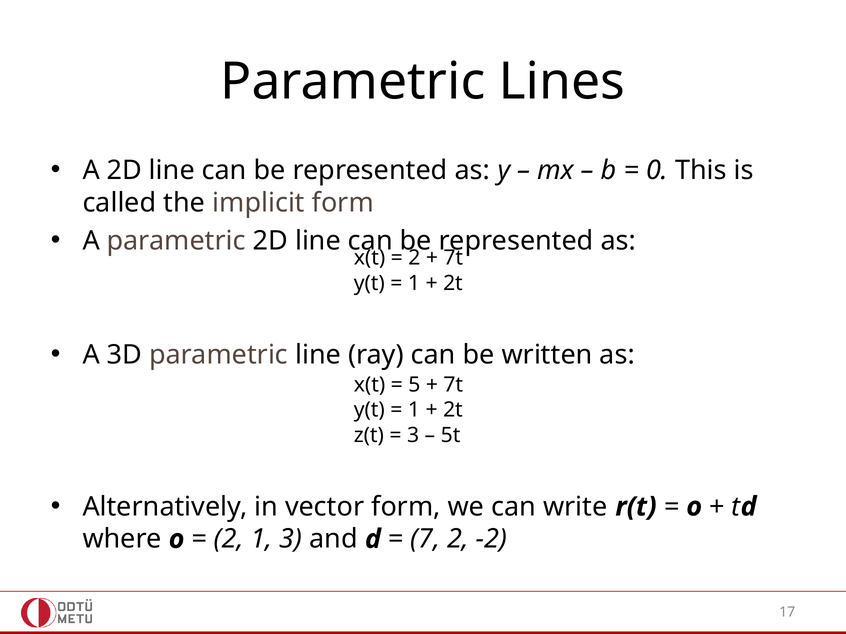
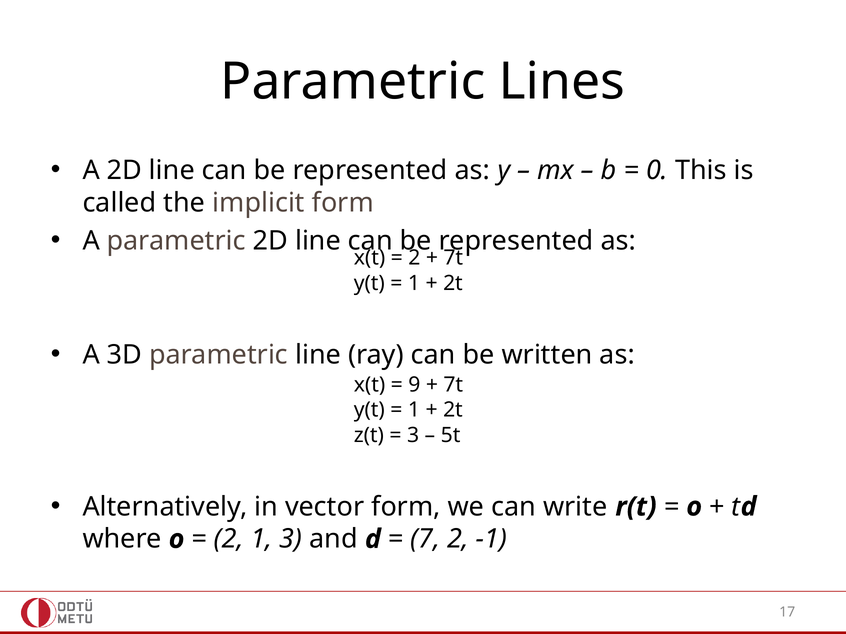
5: 5 -> 9 (414, 385)
-2: -2 -> -1 (491, 539)
